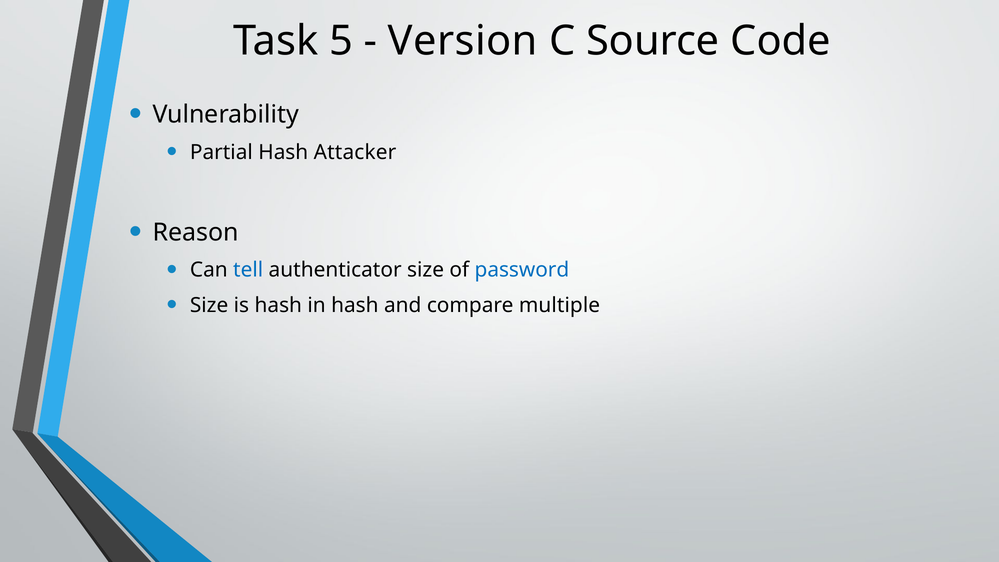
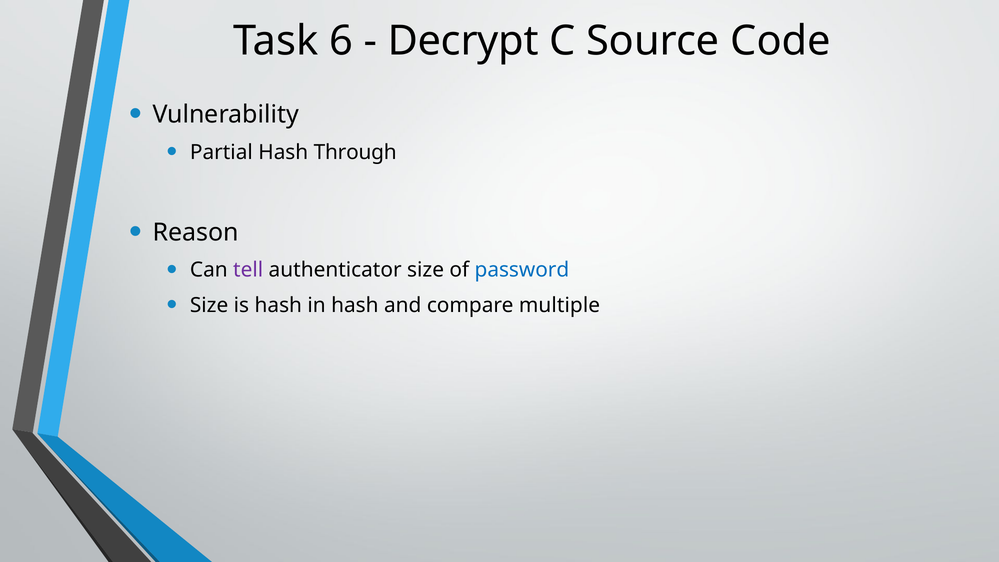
5: 5 -> 6 (341, 41)
Version: Version -> Decrypt (463, 41)
Attacker: Attacker -> Through (355, 152)
tell colour: blue -> purple (248, 270)
